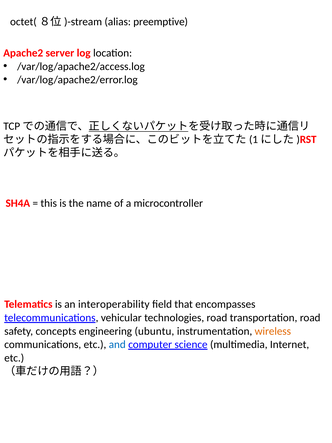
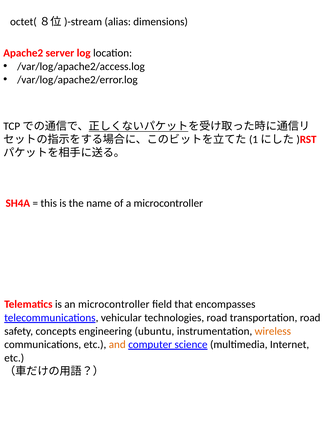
preemptive: preemptive -> dimensions (161, 22)
an interoperability: interoperability -> microcontroller (114, 304)
and colour: blue -> orange (117, 344)
